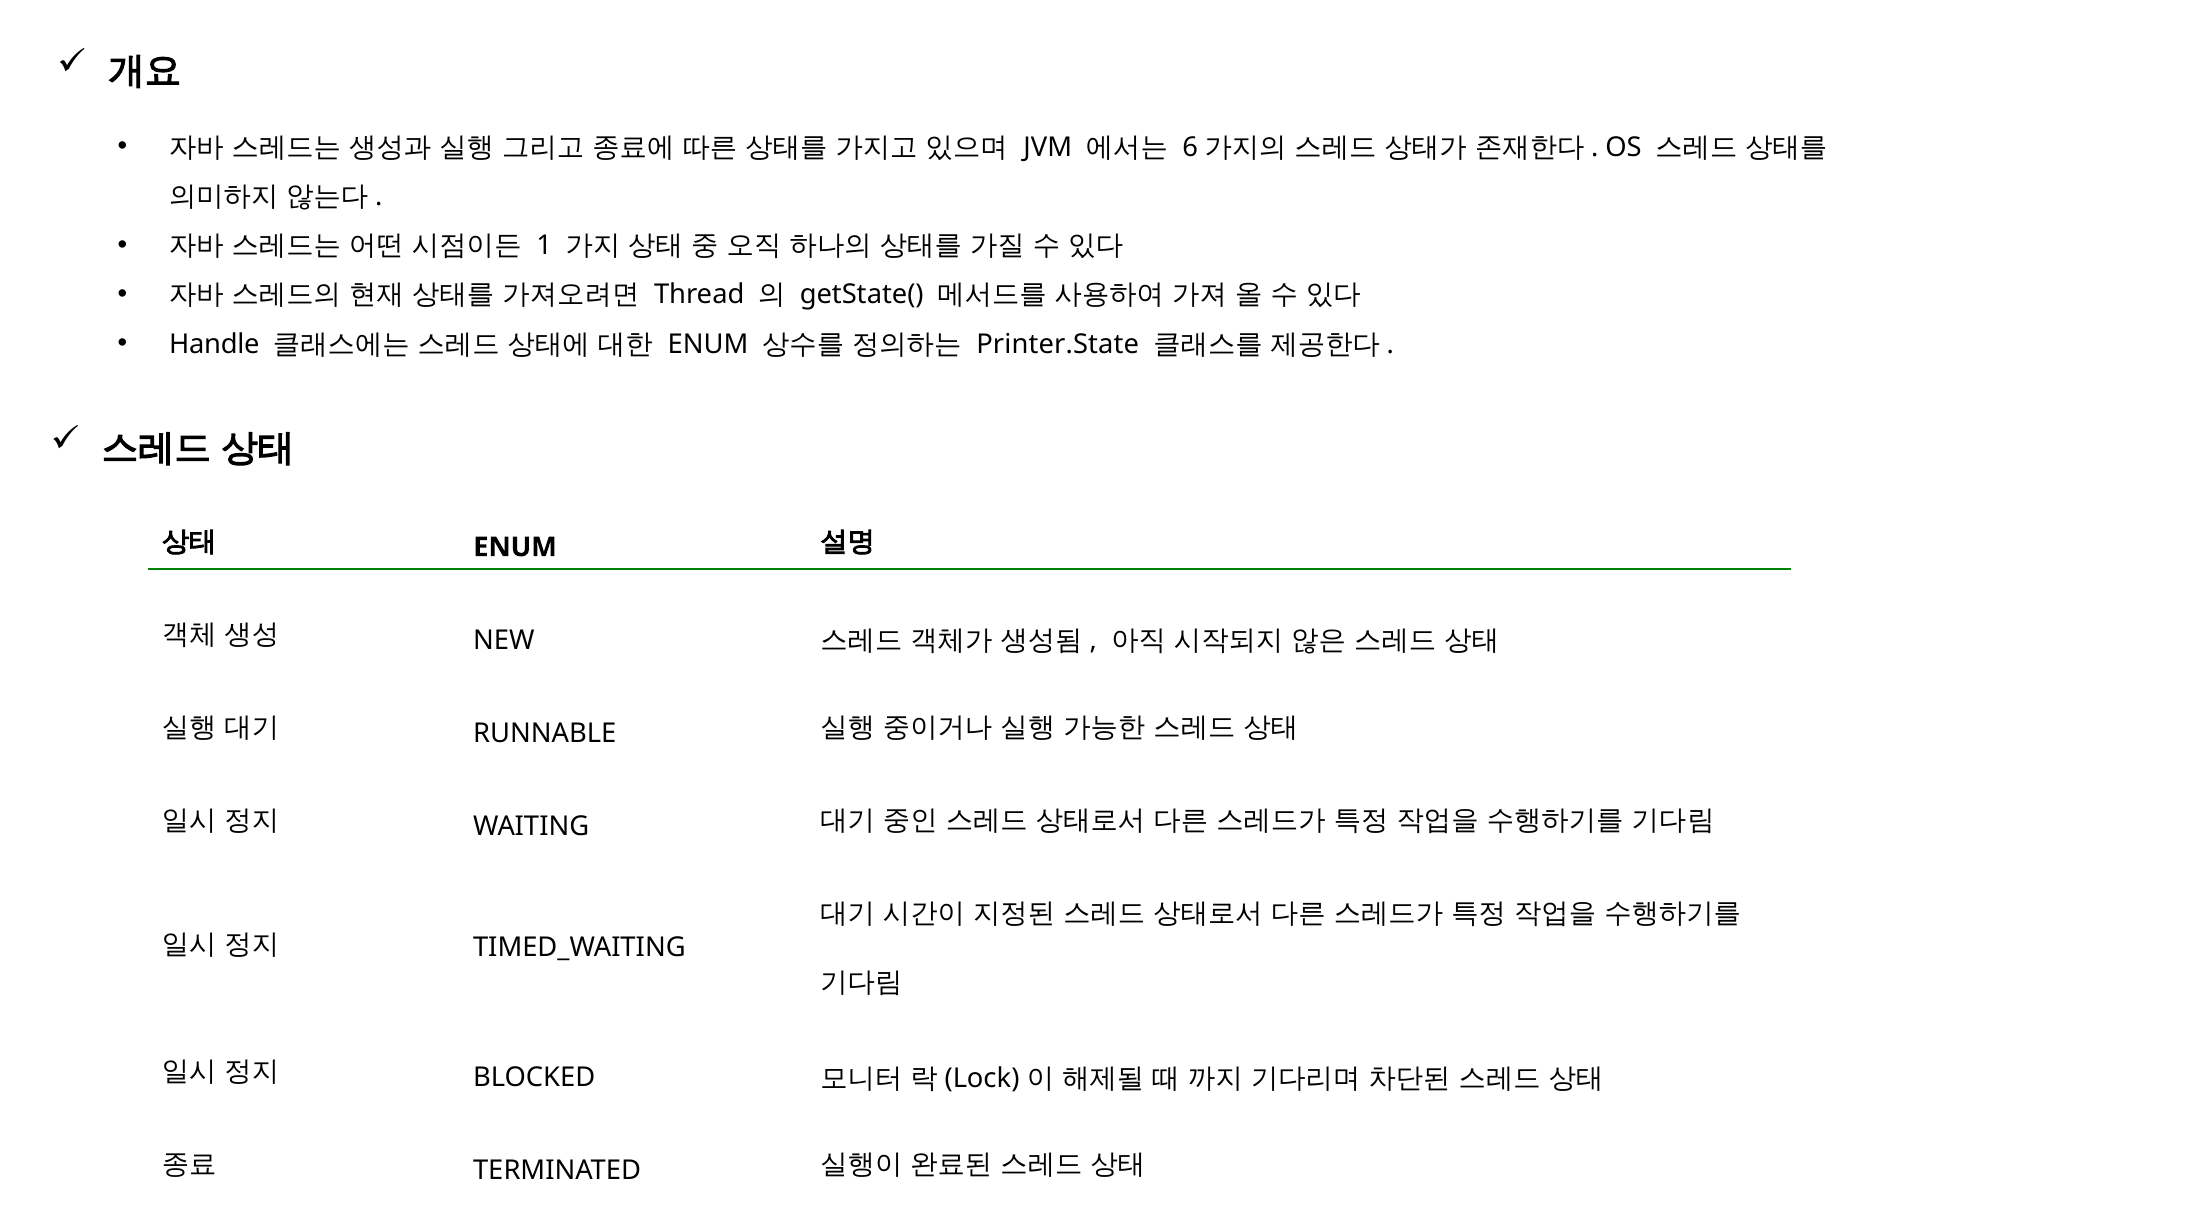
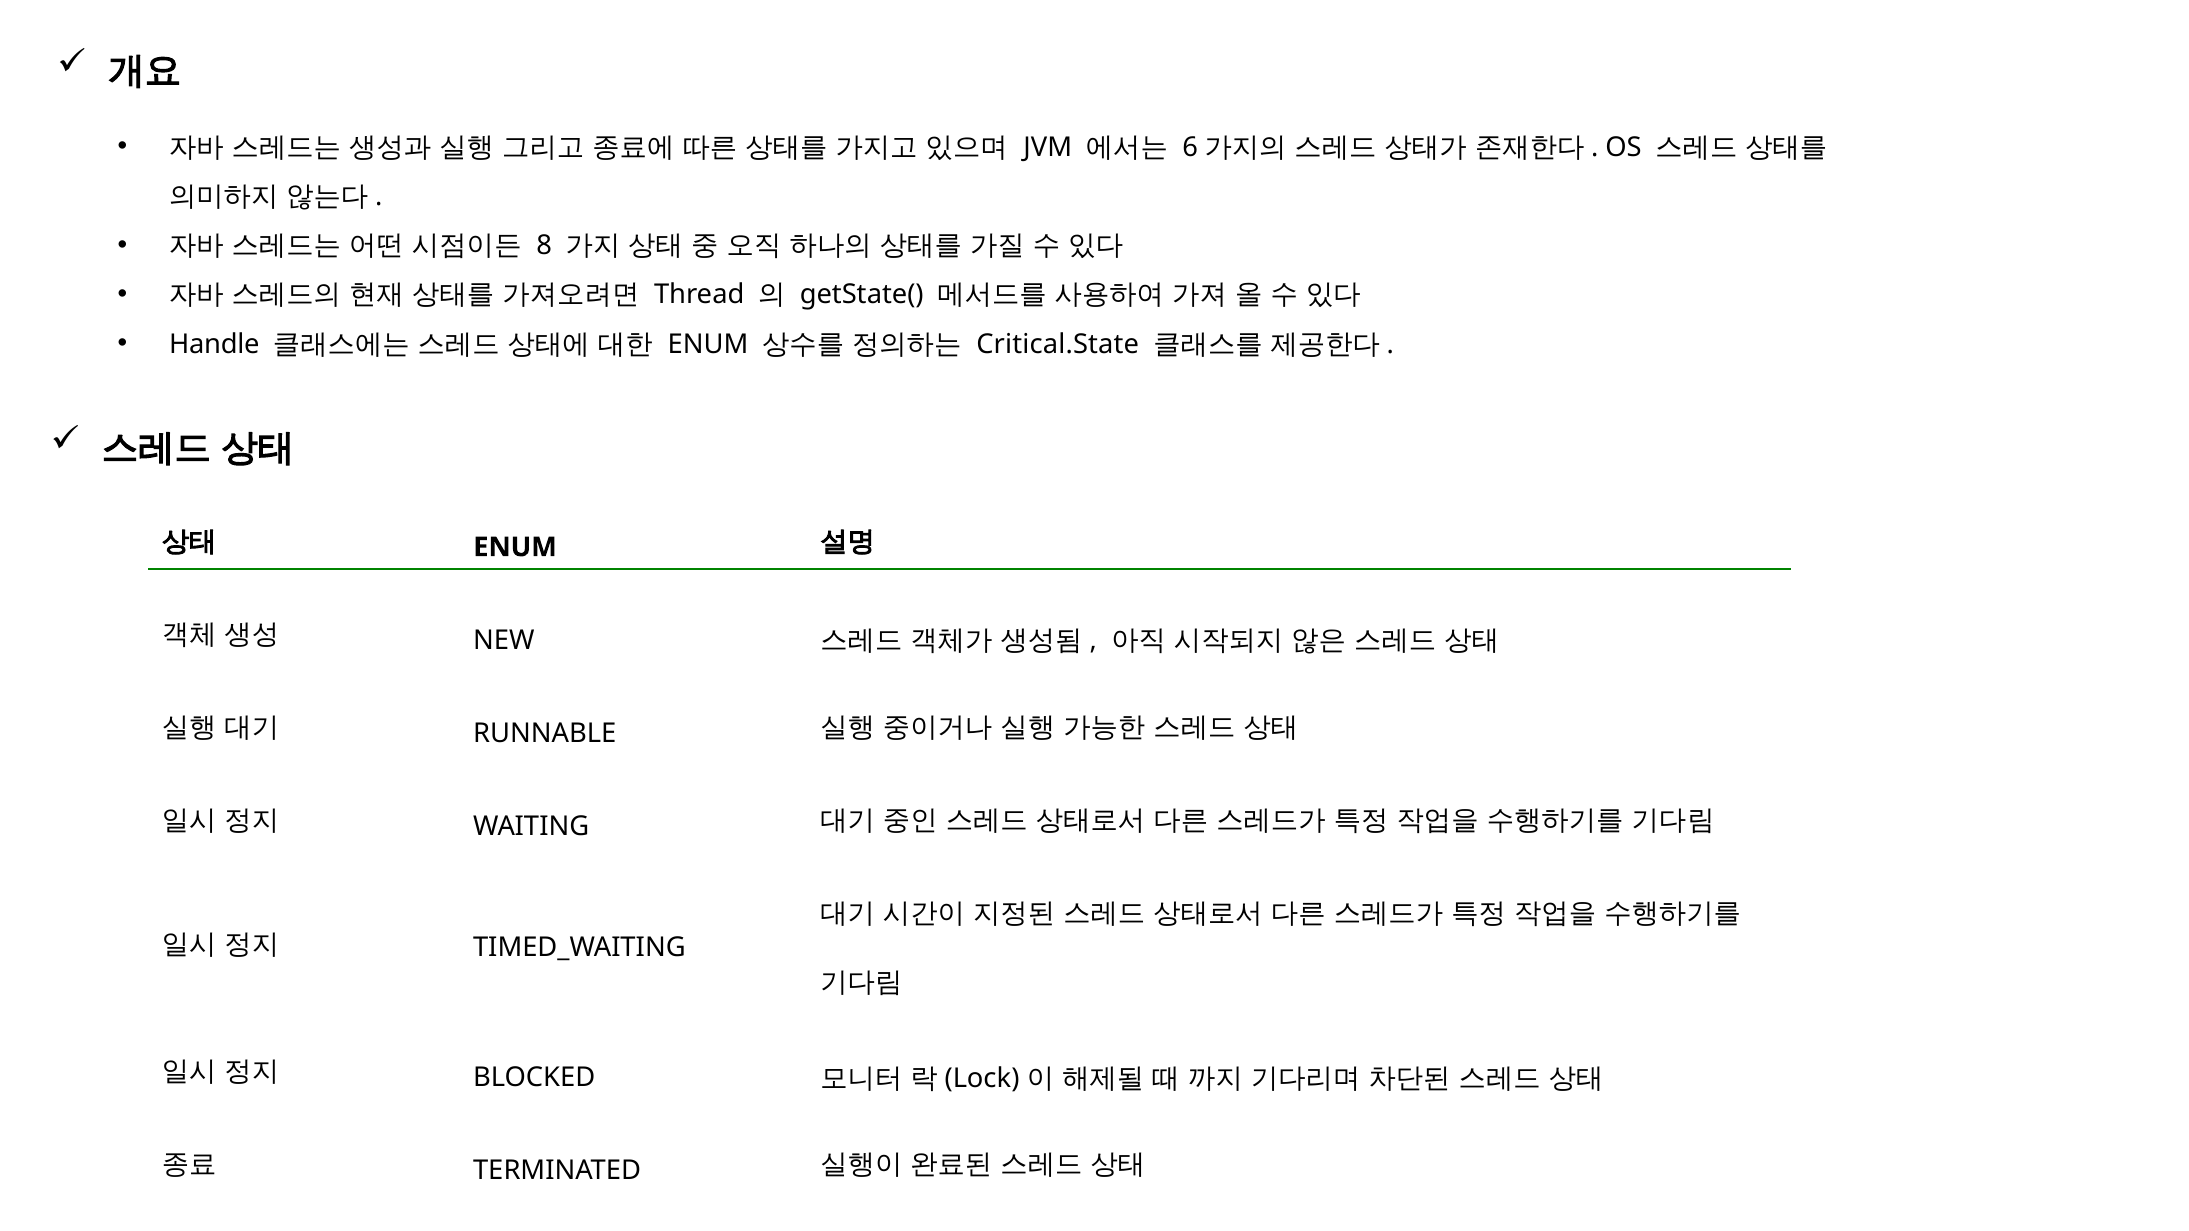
1: 1 -> 8 (544, 246)
Printer.State: Printer.State -> Critical.State (1058, 344)
